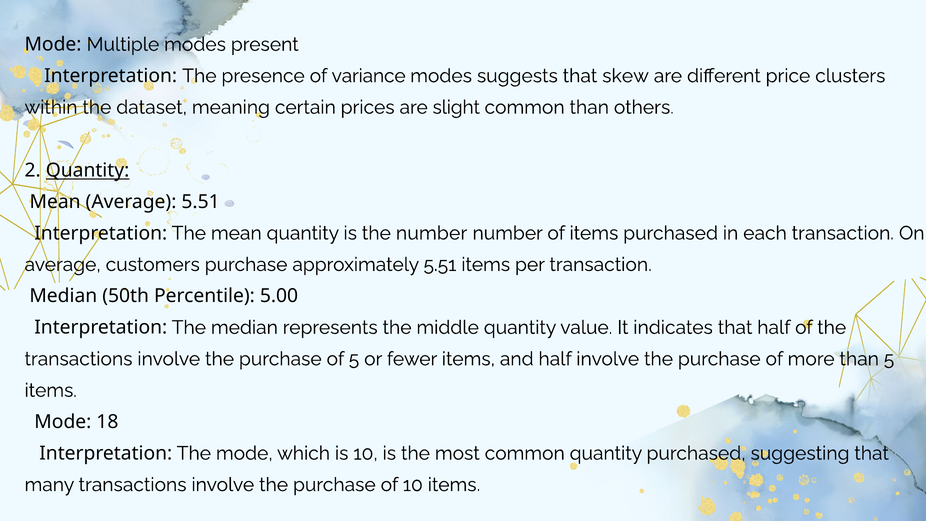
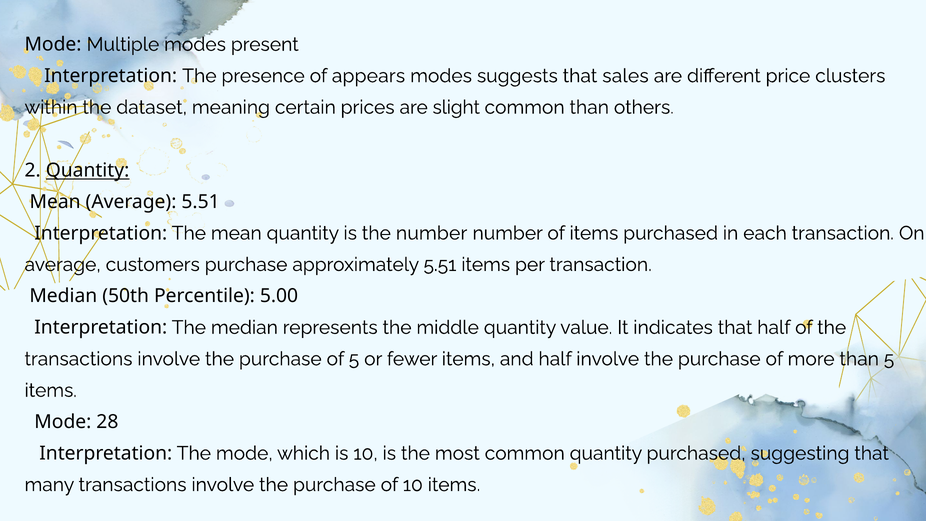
variance: variance -> appears (368, 76)
skew: skew -> sales (625, 76)
18: 18 -> 28 (107, 422)
